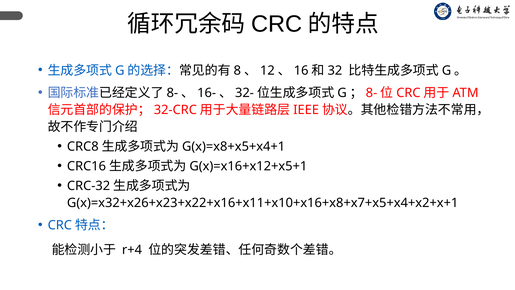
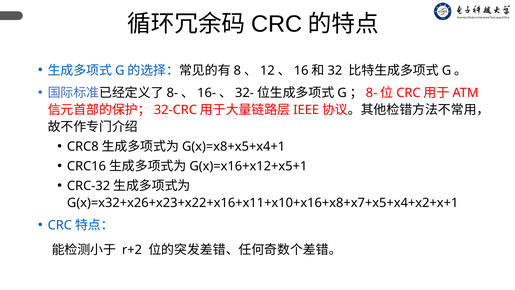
r+4: r+4 -> r+2 (132, 250)
